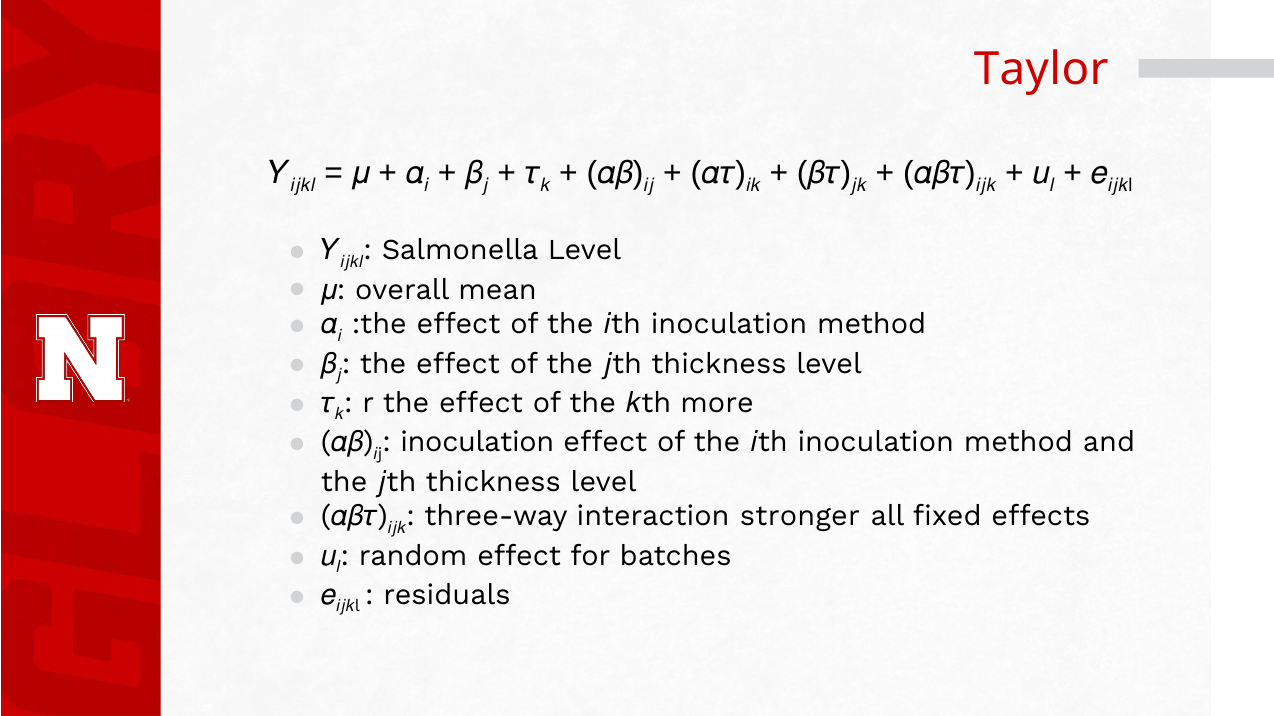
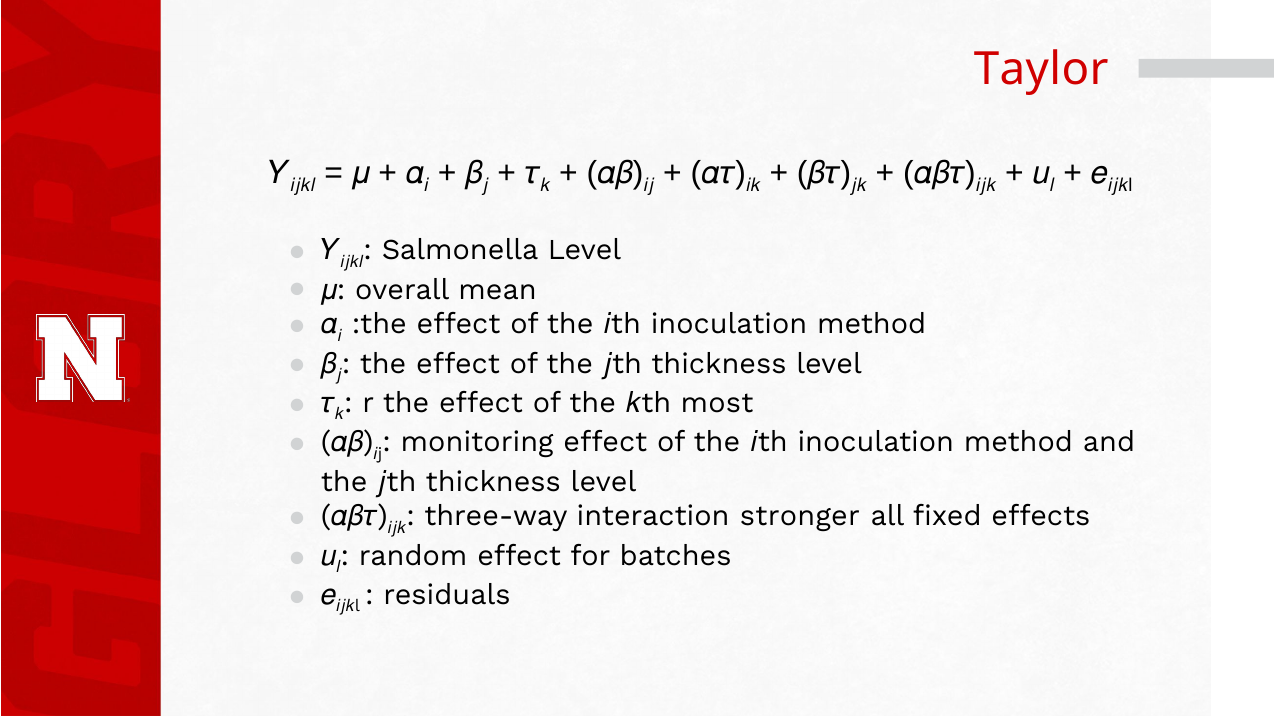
more: more -> most (717, 403)
inoculation: inoculation -> monitoring (477, 443)
